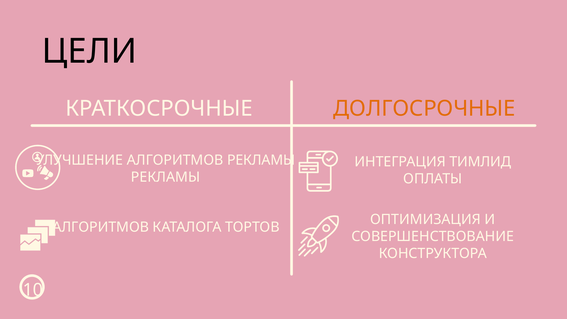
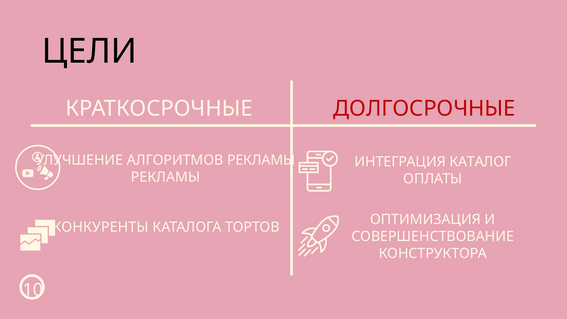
ДОЛГОСРОЧНЫЕ colour: orange -> red (424, 109)
ТИМЛИД: ТИМЛИД -> КАТАЛОГ (480, 162)
АЛГОРИТМОВ: АЛГОРИТМОВ -> КОНКУРЕНТЫ (101, 227)
